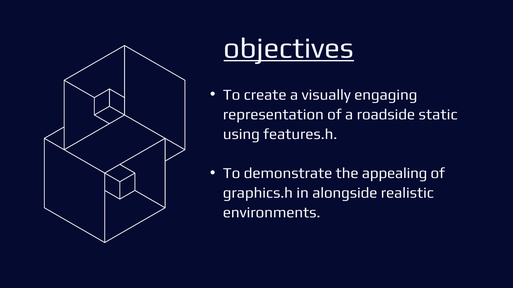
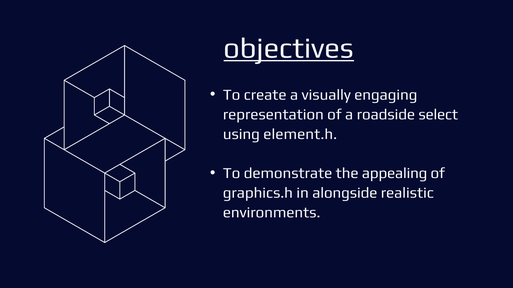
static: static -> select (438, 115)
features.h: features.h -> element.h (300, 134)
